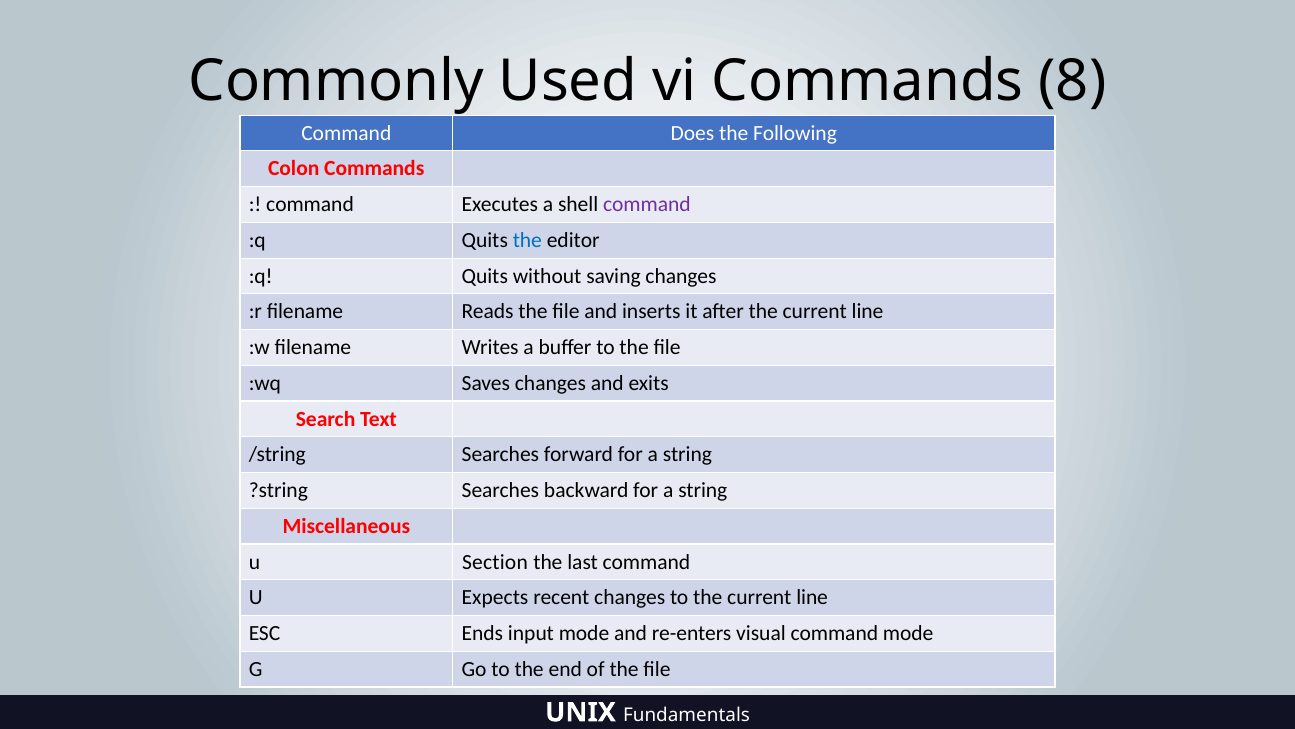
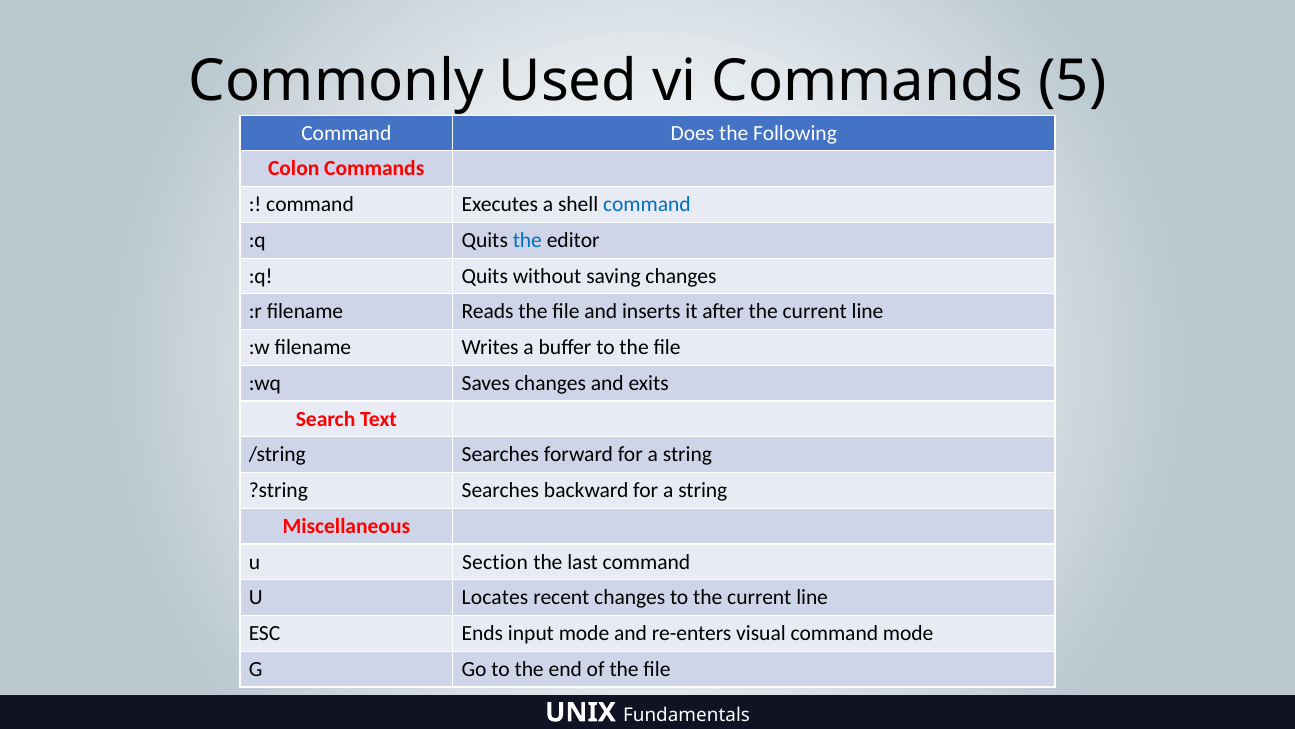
8: 8 -> 5 (1073, 81)
command colour: purple -> blue (647, 204)
Expects: Expects -> Locates (495, 597)
